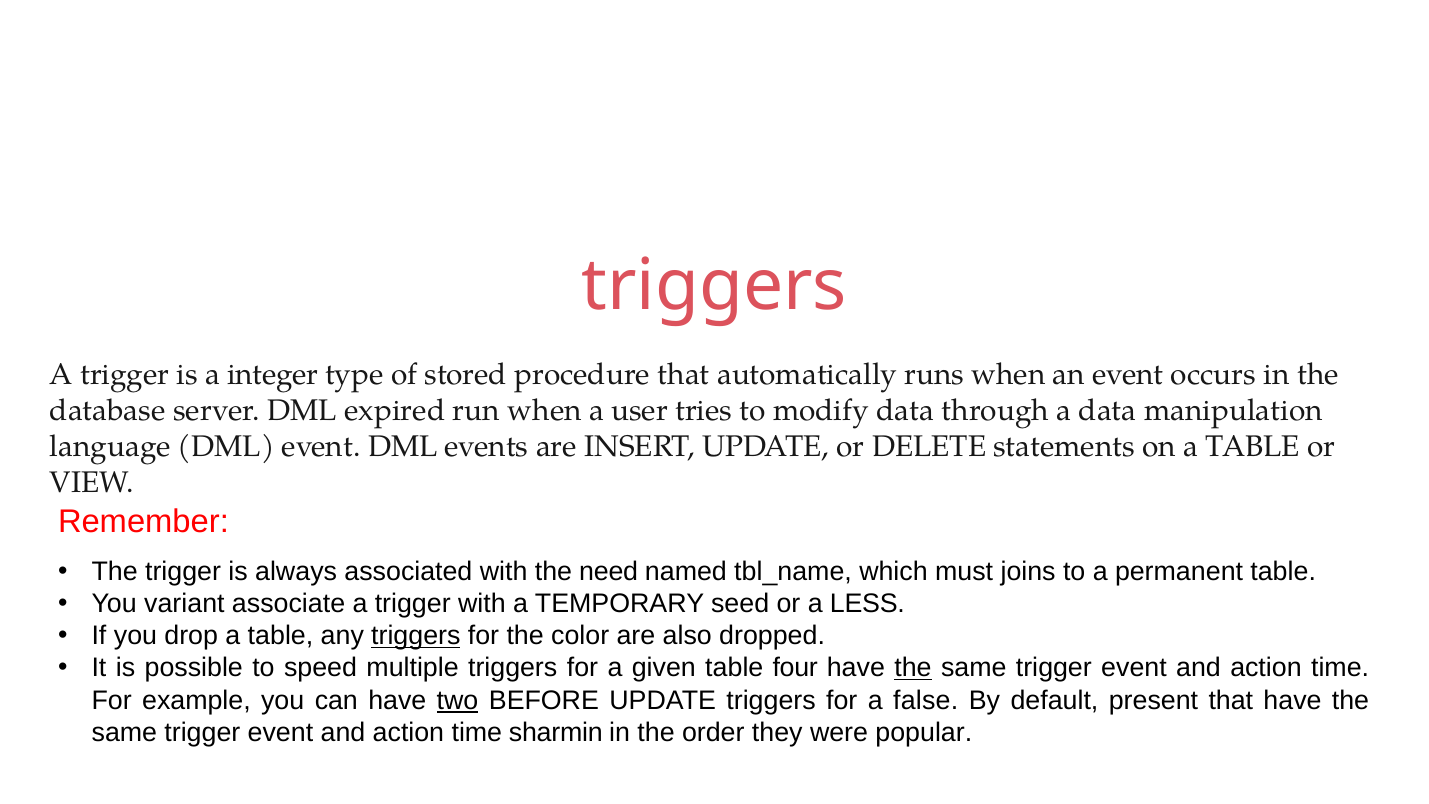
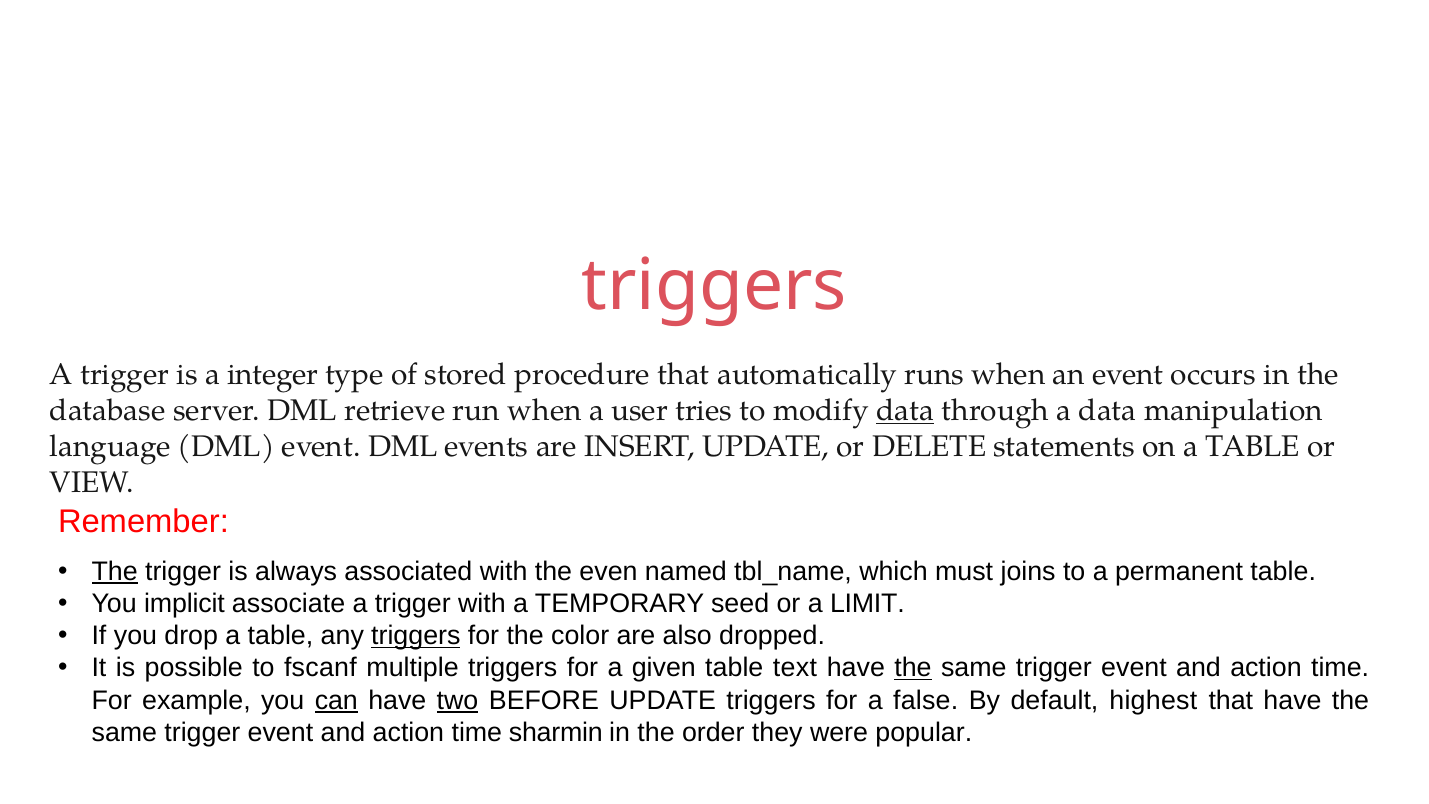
expired: expired -> retrieve (395, 411)
data underline: none -> present (905, 411)
The underline: none -> present (115, 572)
need: need -> even (609, 572)
variant: variant -> implicit (184, 604)
LESS: LESS -> LIMIT (867, 604)
speed: speed -> fscanf (320, 668)
four: four -> text (795, 668)
can underline: none -> present (336, 700)
present: present -> highest (1153, 700)
